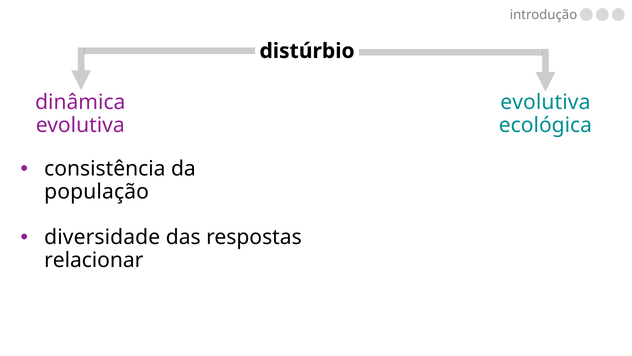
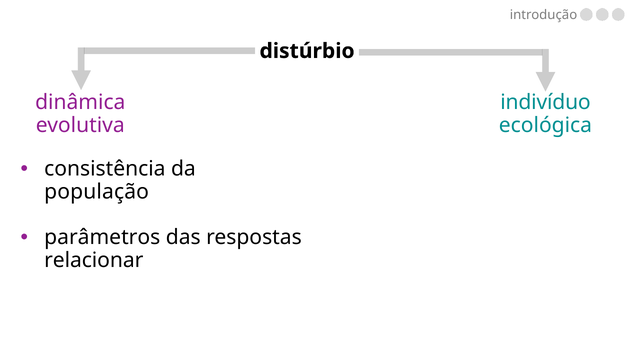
evolutiva: evolutiva -> indivíduo (546, 102)
diversidade: diversidade -> parâmetros (102, 237)
